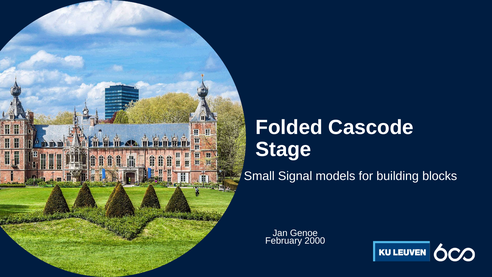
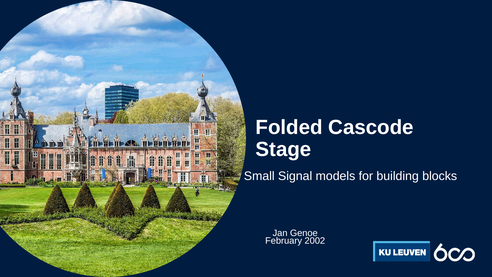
2000: 2000 -> 2002 (315, 240)
